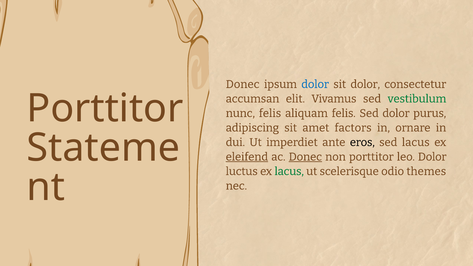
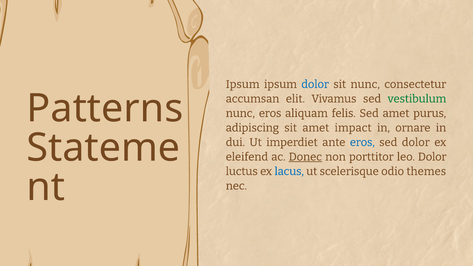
Donec: Donec -> Ipsum (243, 84)
sit dolor: dolor -> nunc (365, 84)
Porttitor: Porttitor -> Patterns (105, 108)
nunc felis: felis -> eros (270, 113)
Sed dolor: dolor -> amet (396, 113)
factors: factors -> impact (353, 128)
eros colour: black -> blue (362, 142)
sed lacus: lacus -> dolor (416, 142)
eleifend underline: present -> none (247, 157)
lacus colour: green -> blue (289, 171)
